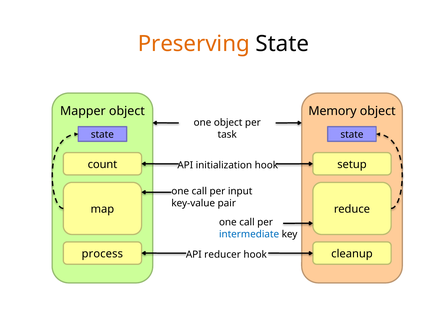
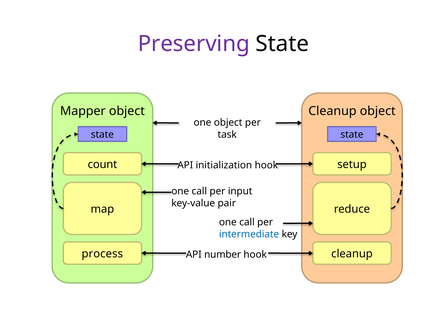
Preserving colour: orange -> purple (194, 44)
Memory: Memory -> Cleanup (332, 111)
reducer: reducer -> number (223, 255)
